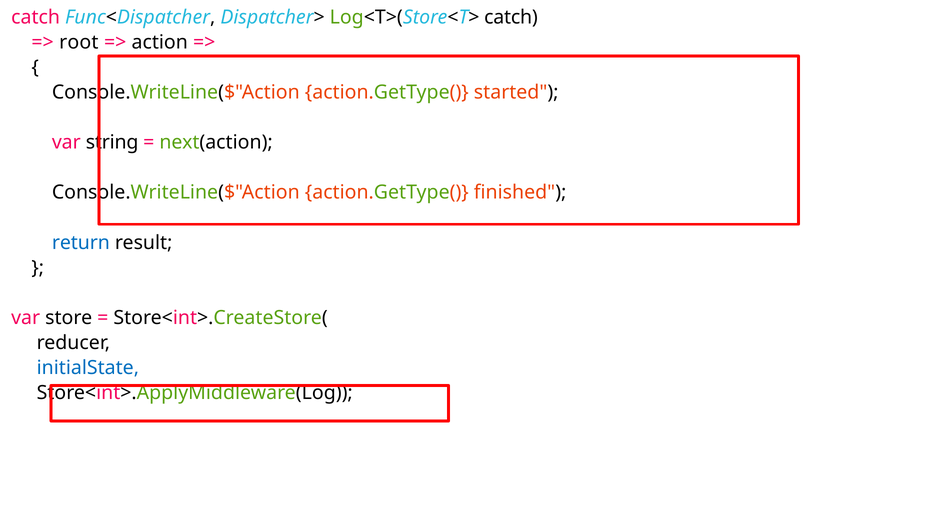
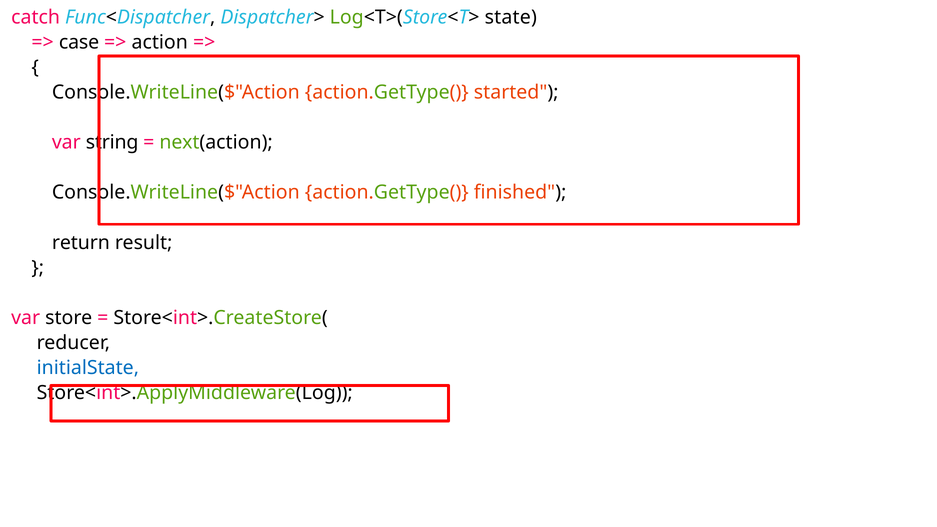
Log<T>(Store<T> catch: catch -> state (511, 17)
root: root -> case (79, 42)
return colour: blue -> black (81, 243)
